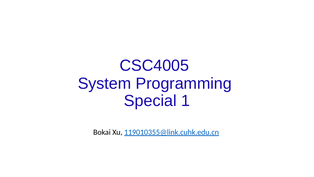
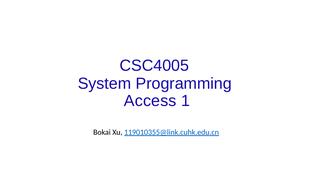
Special: Special -> Access (150, 101)
